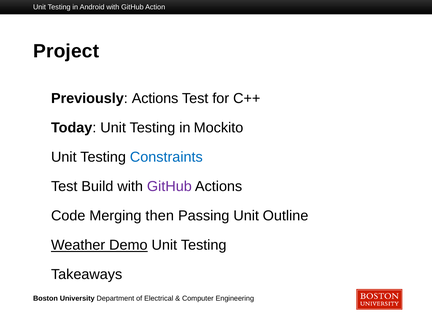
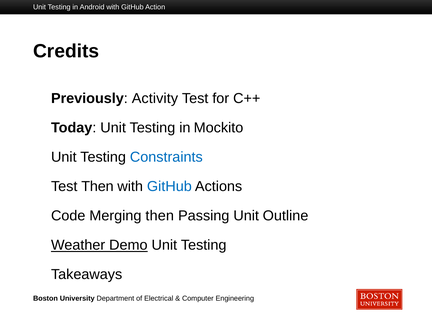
Project: Project -> Credits (66, 51)
Previously Actions: Actions -> Activity (155, 98)
Test Build: Build -> Then (97, 186)
GitHub colour: purple -> blue (169, 186)
